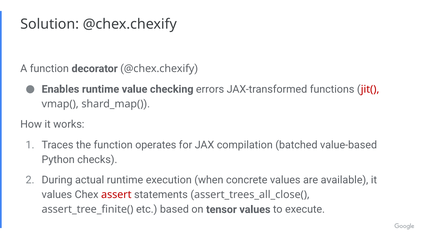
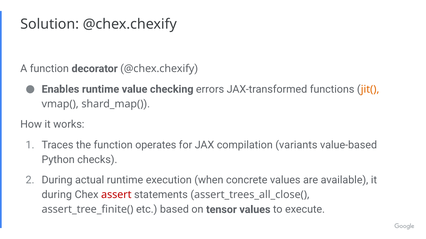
jit( colour: red -> orange (370, 89)
batched: batched -> variants (296, 145)
values: values -> during (57, 195)
